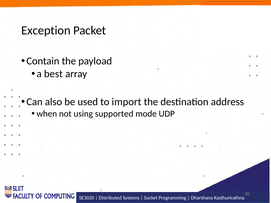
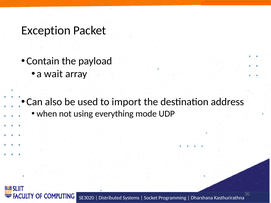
best: best -> wait (53, 74)
supported: supported -> everything (114, 114)
